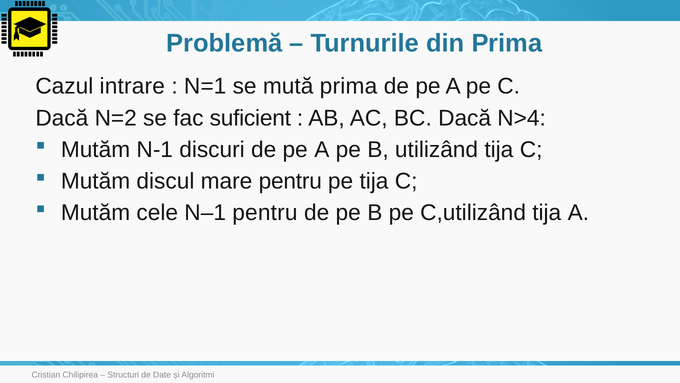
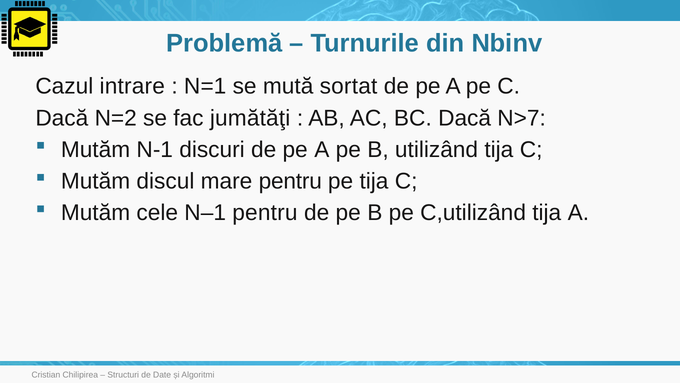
din Prima: Prima -> Nbinv (507, 43)
mută prima: prima -> sortat (348, 86)
suficient: suficient -> jumătăţi (250, 118)
N>4: N>4 -> N>7 (522, 118)
